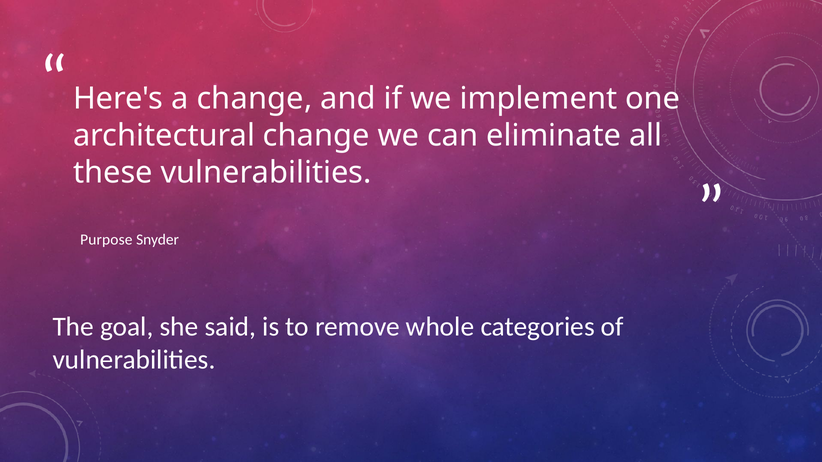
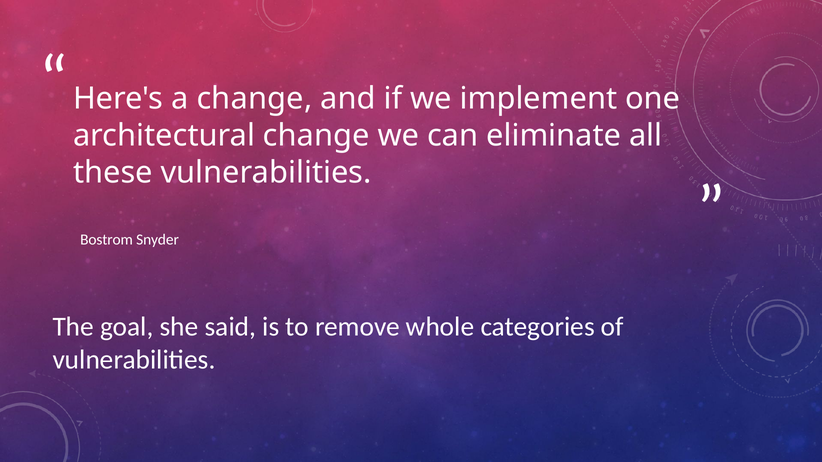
Purpose: Purpose -> Bostrom (107, 240)
